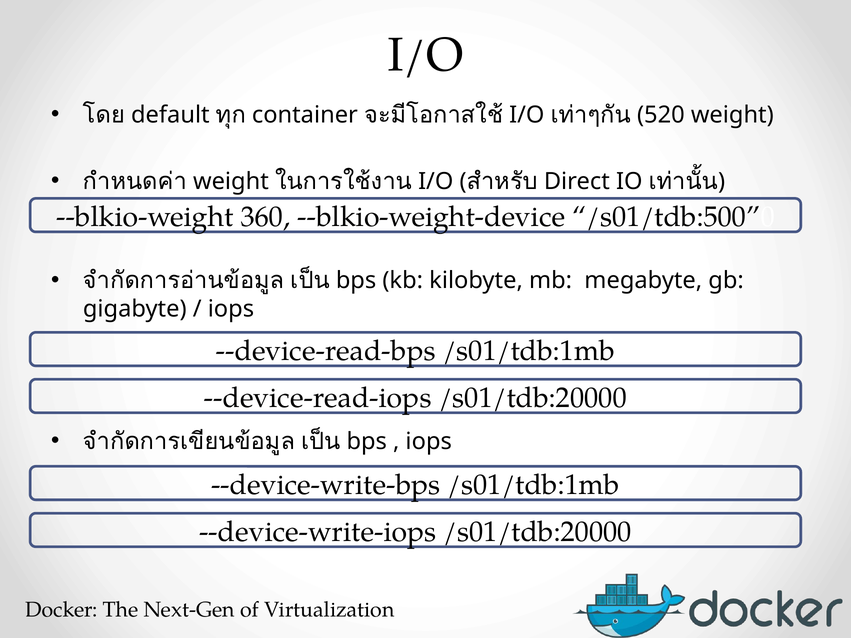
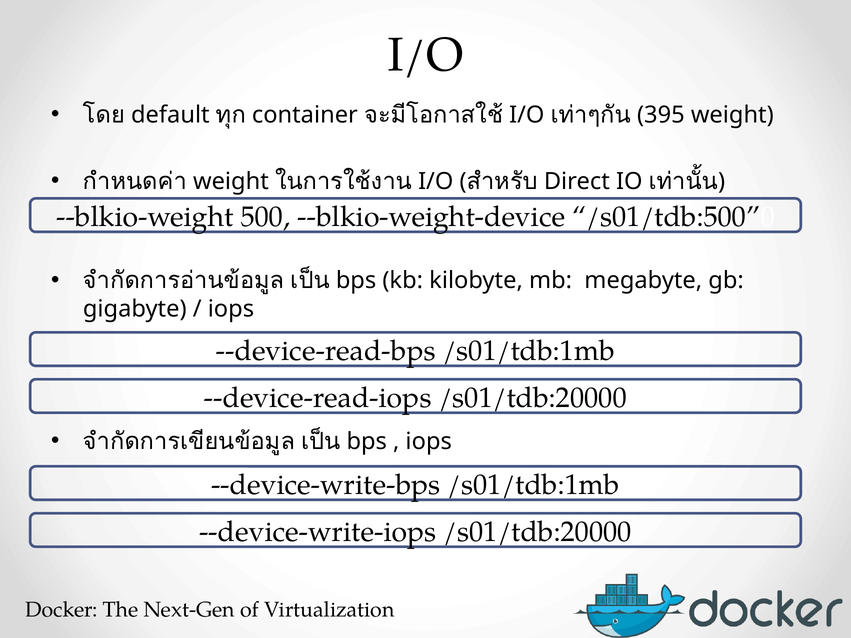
520: 520 -> 395 (661, 115)
360: 360 -> 500 (265, 217)
